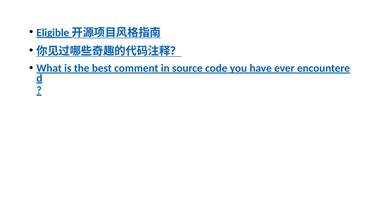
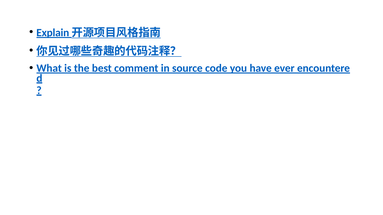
Eligible: Eligible -> Explain (53, 33)
